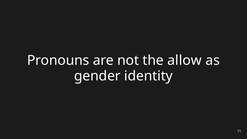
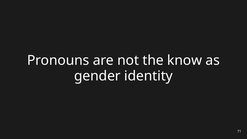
allow: allow -> know (185, 60)
